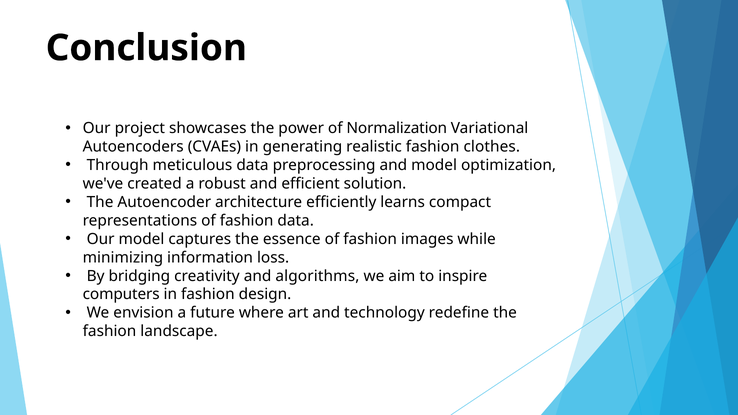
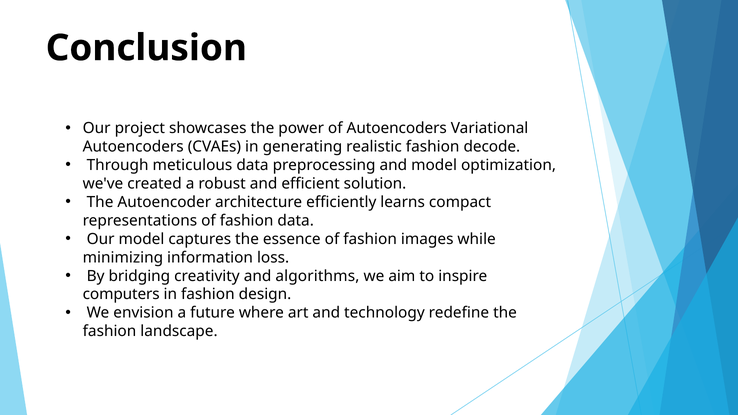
of Normalization: Normalization -> Autoencoders (397, 128)
clothes: clothes -> decode (492, 147)
